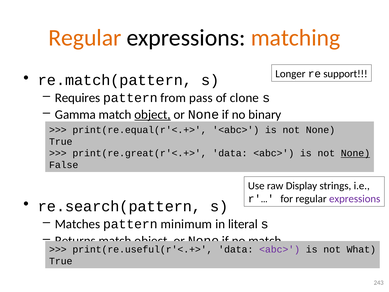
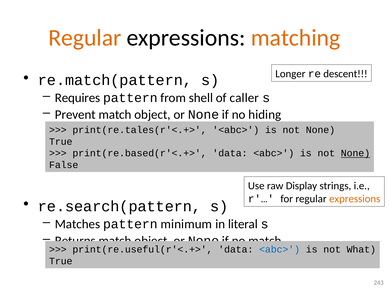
support: support -> descent (345, 74)
pass: pass -> shell (201, 98)
clone: clone -> caller (244, 98)
Gamma: Gamma -> Prevent (75, 115)
object underline: present -> none (153, 115)
binary: binary -> hiding (265, 115)
print(re.equal(r'<.+>: print(re.equal(r'<.+> -> print(re.tales(r'<.+> (140, 130)
print(re.great(r'<.+>: print(re.great(r'<.+> -> print(re.based(r'<.+> (140, 153)
expressions colour: purple -> orange (355, 199)
<abc> colour: purple -> blue (280, 249)
